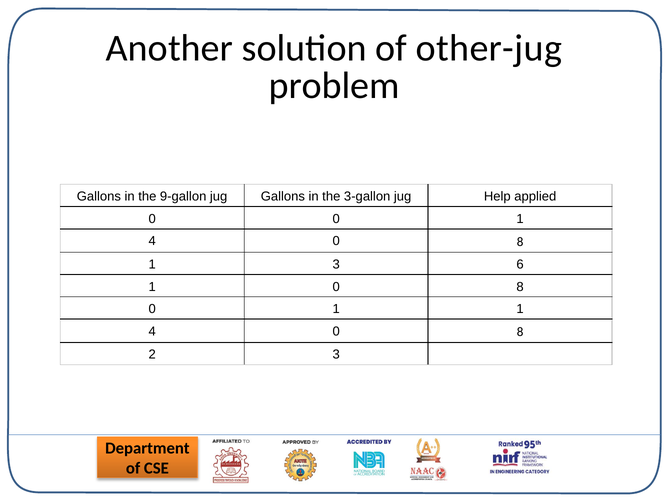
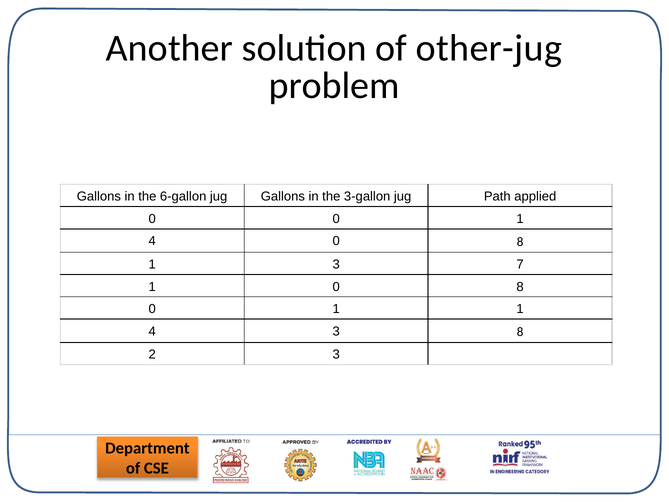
9-gallon: 9-gallon -> 6-gallon (183, 196)
Help: Help -> Path (497, 196)
6: 6 -> 7 (520, 264)
0: 0 -> 3 (336, 331)
